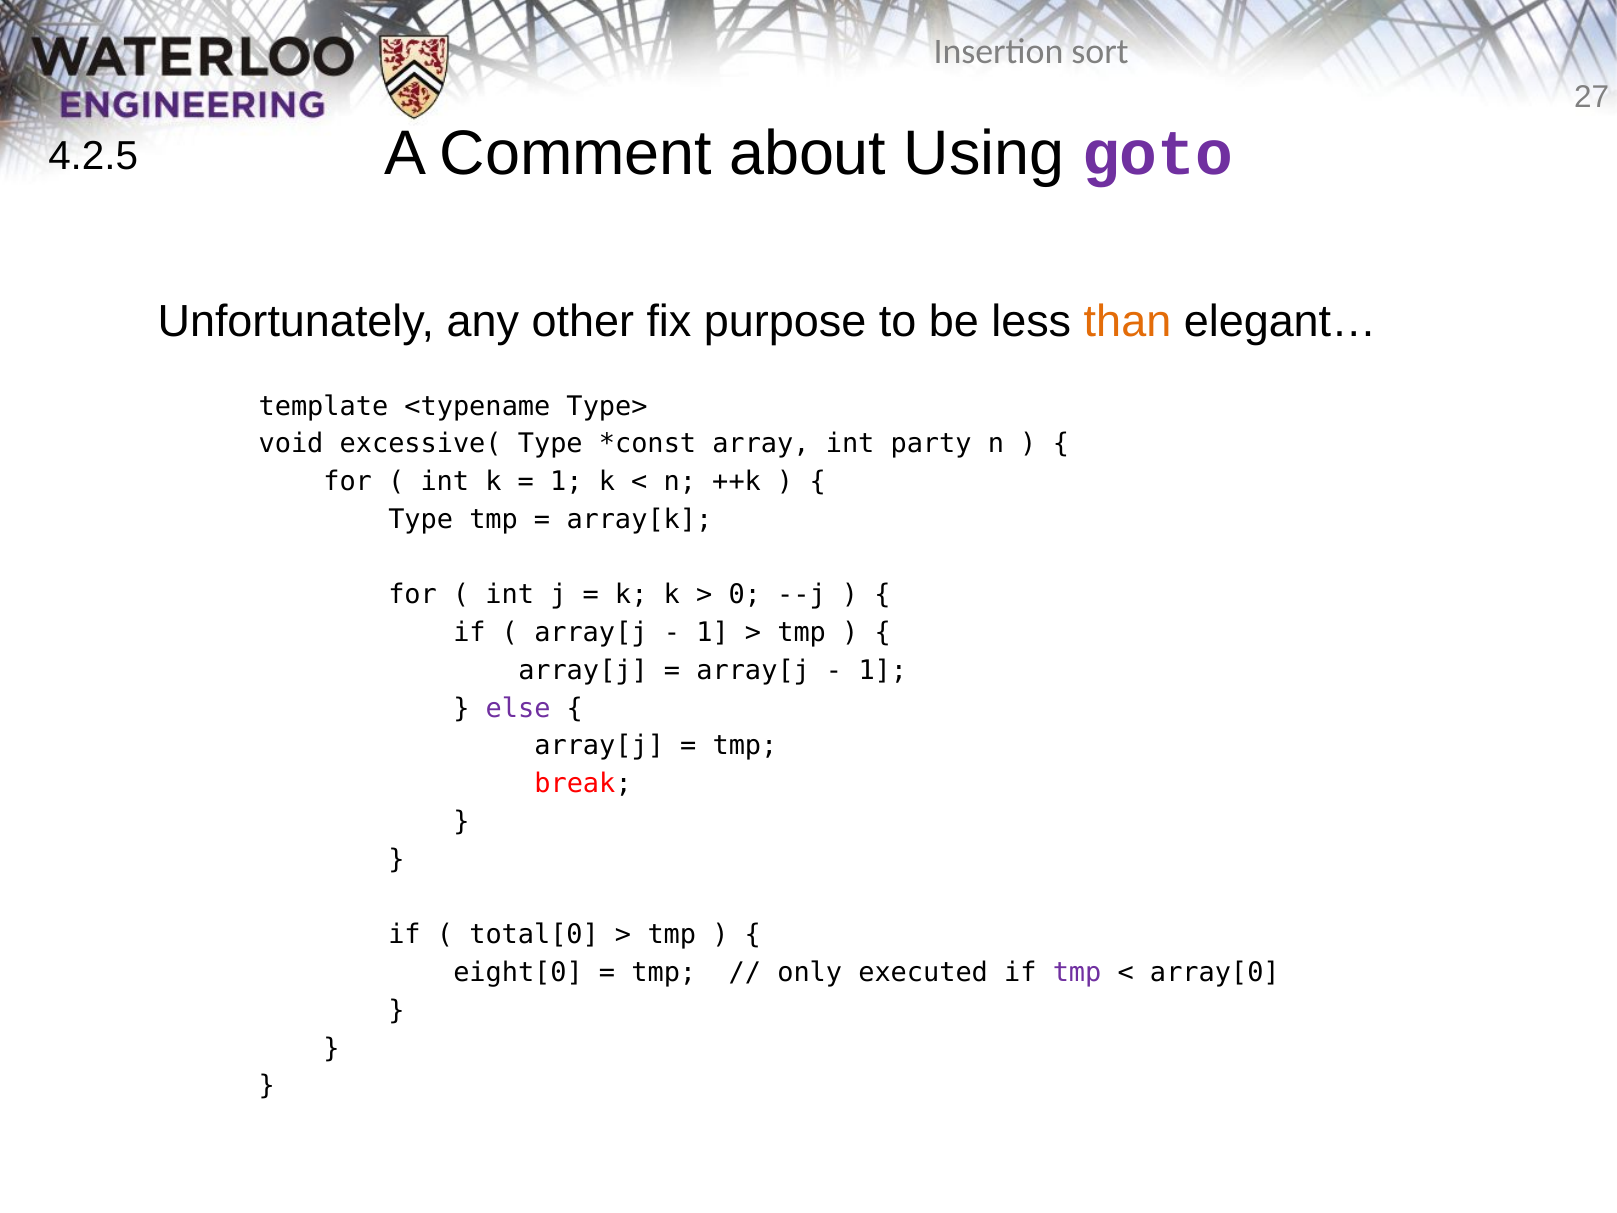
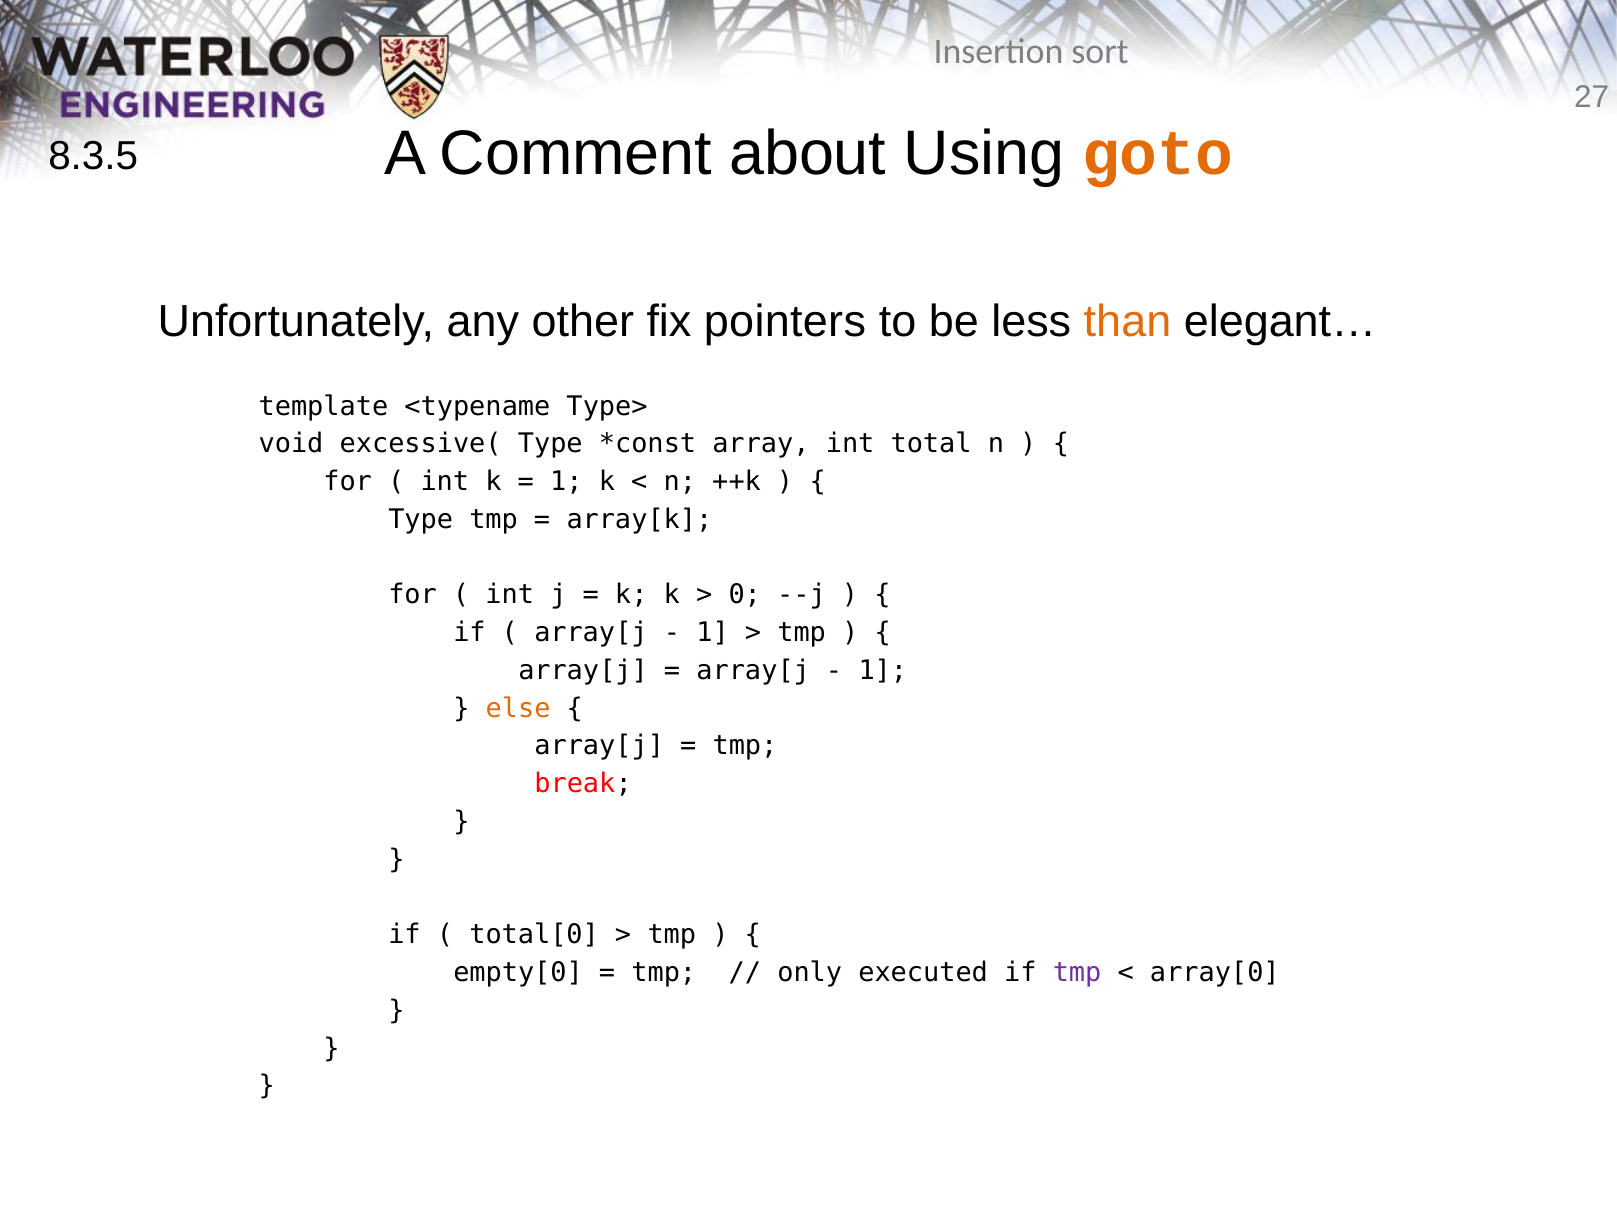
goto colour: purple -> orange (1158, 154)
4.2.5: 4.2.5 -> 8.3.5 (93, 156)
purpose: purpose -> pointers (785, 321)
party: party -> total (931, 444)
else colour: purple -> orange (518, 708)
eight[0: eight[0 -> empty[0 (518, 972)
